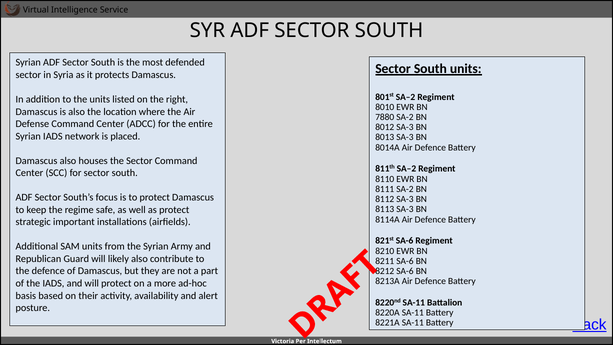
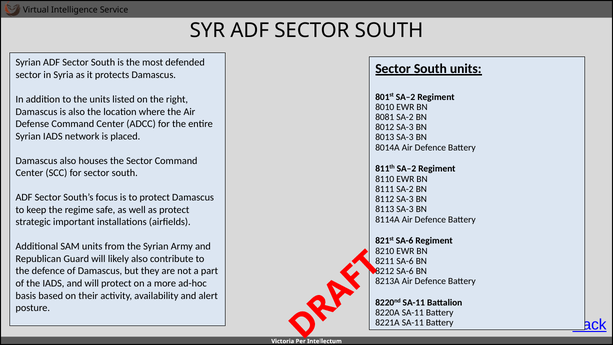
7880: 7880 -> 8081 (385, 117)
